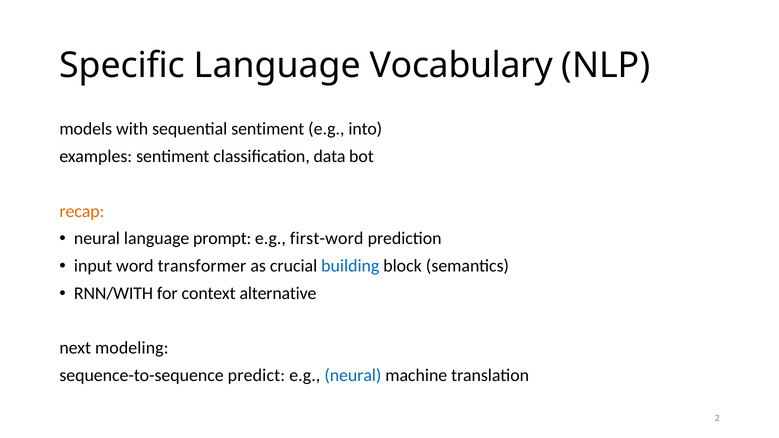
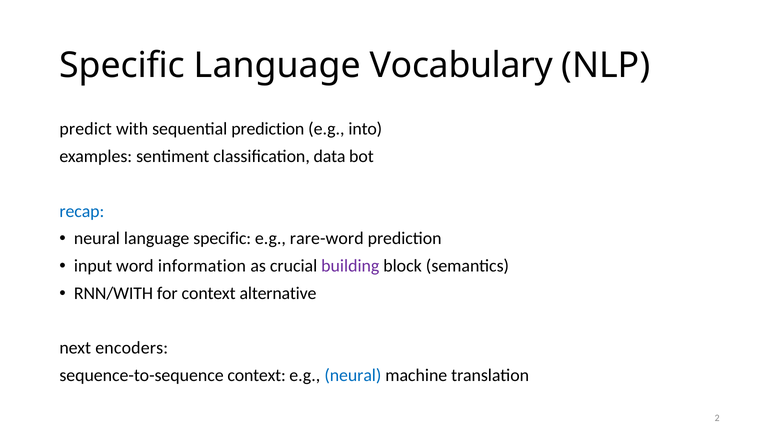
models: models -> predict (86, 129)
sequential sentiment: sentiment -> prediction (268, 129)
recap colour: orange -> blue (82, 211)
language prompt: prompt -> specific (222, 239)
first-word: first-word -> rare-word (327, 239)
transformer: transformer -> information (202, 266)
building colour: blue -> purple (350, 266)
modeling: modeling -> encoders (132, 348)
sequence-to-sequence predict: predict -> context (257, 376)
